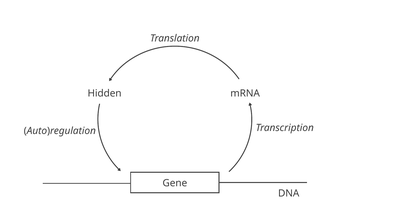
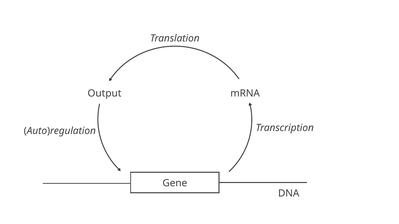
Hidden: Hidden -> Output (105, 94)
